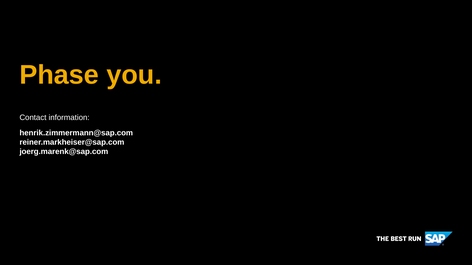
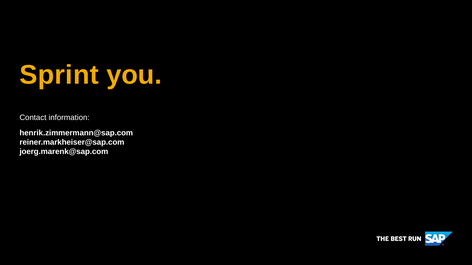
Phase: Phase -> Sprint (59, 75)
